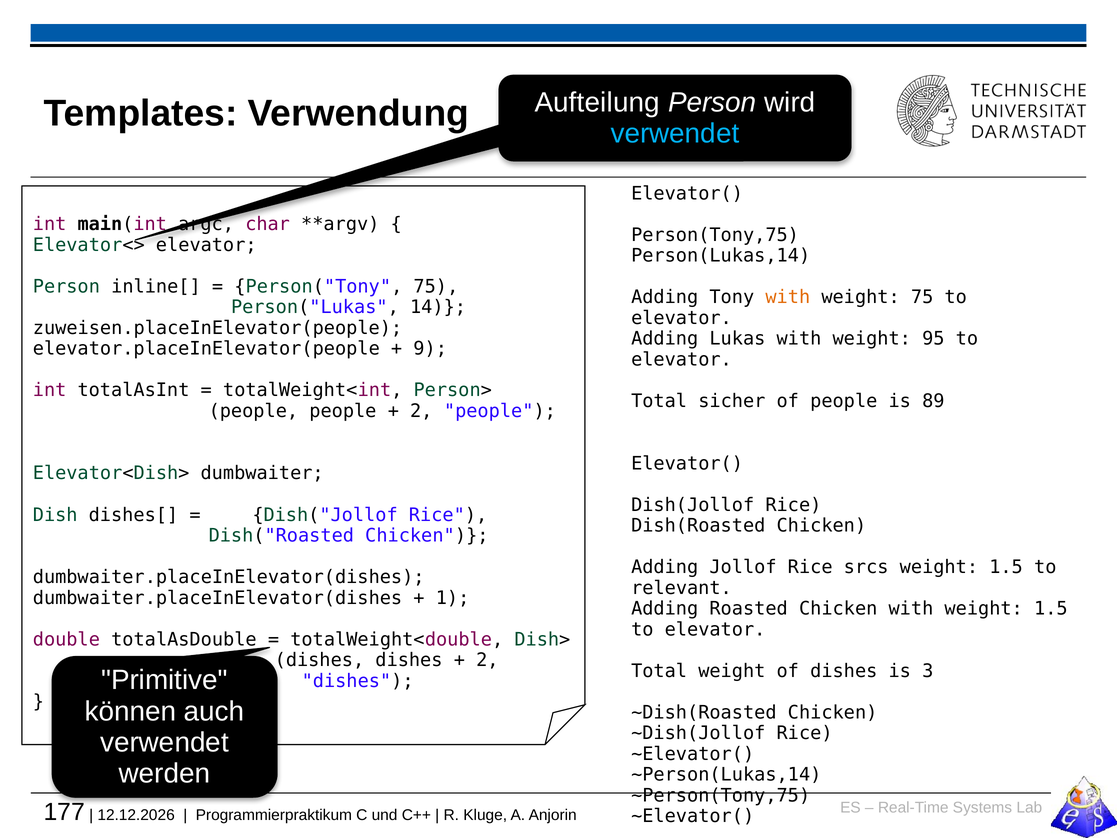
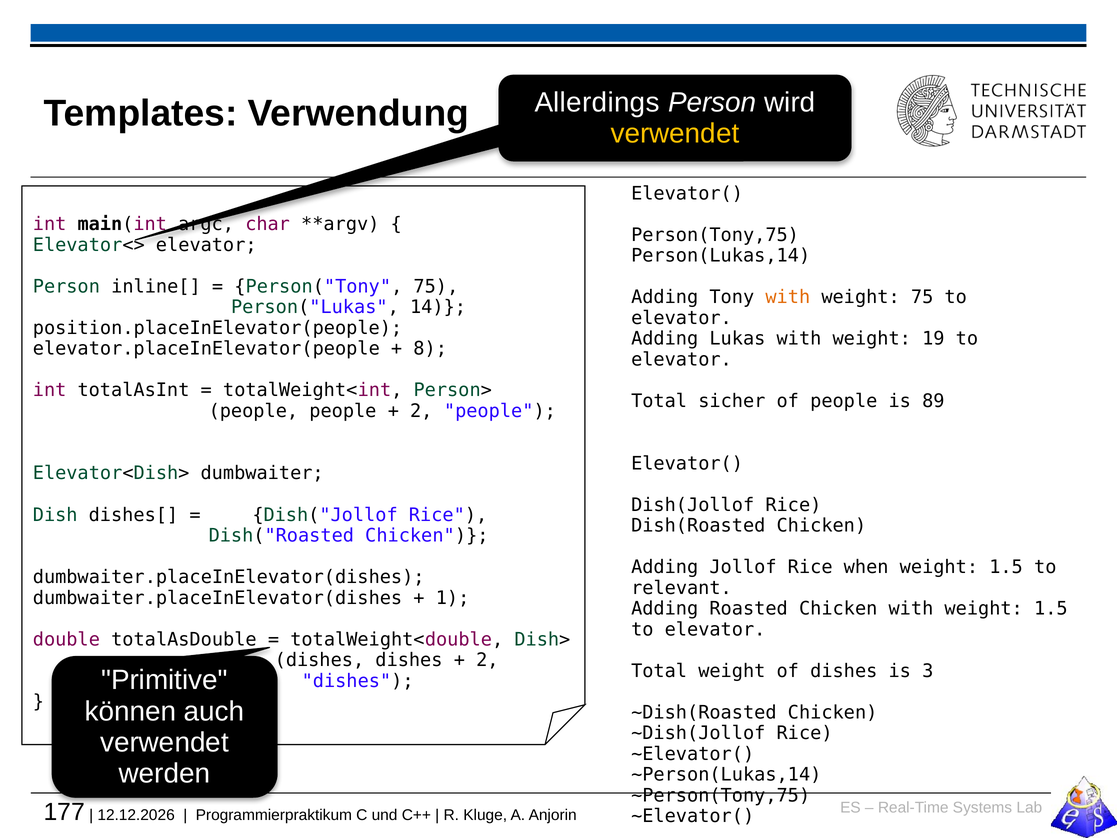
Aufteilung: Aufteilung -> Allerdings (597, 103)
verwendet colour: light blue -> yellow (675, 134)
zuweisen.placeInElevator(people: zuweisen.placeInElevator(people -> position.placeInElevator(people (218, 328)
95: 95 -> 19 (933, 339)
9: 9 -> 8 (430, 349)
srcs: srcs -> when (866, 567)
